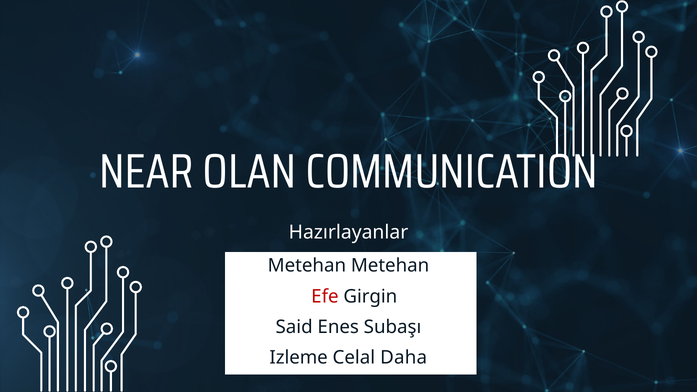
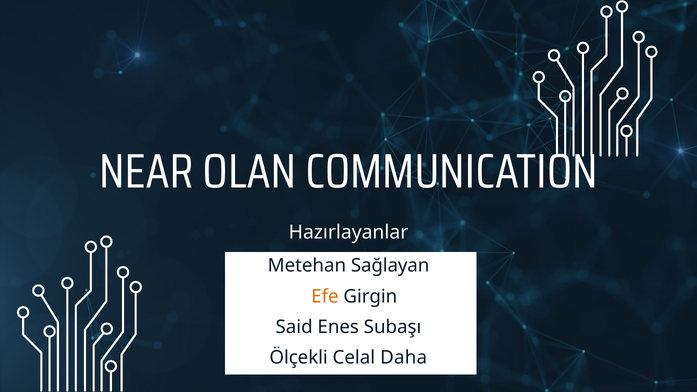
Metehan Metehan: Metehan -> Sağlayan (390, 266)
Efe colour: red -> orange (325, 296)
Izleme: Izleme -> Ölçekli (299, 358)
